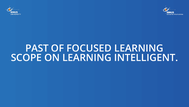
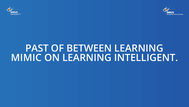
FOCUSED: FOCUSED -> BETWEEN (89, 48)
SCOPE: SCOPE -> MIMIC (26, 57)
